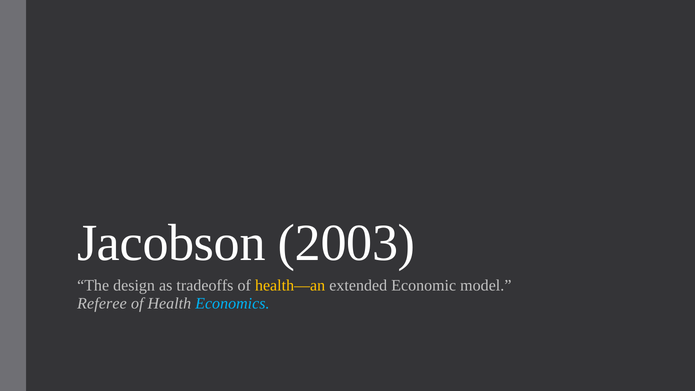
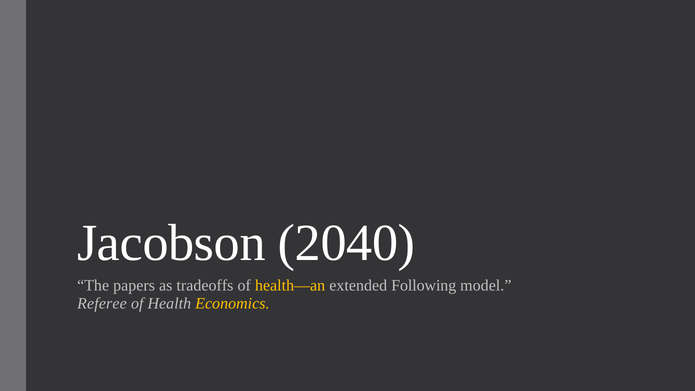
2003: 2003 -> 2040 (347, 243)
design: design -> papers (134, 286)
Economic: Economic -> Following (424, 286)
Economics colour: light blue -> yellow (232, 304)
